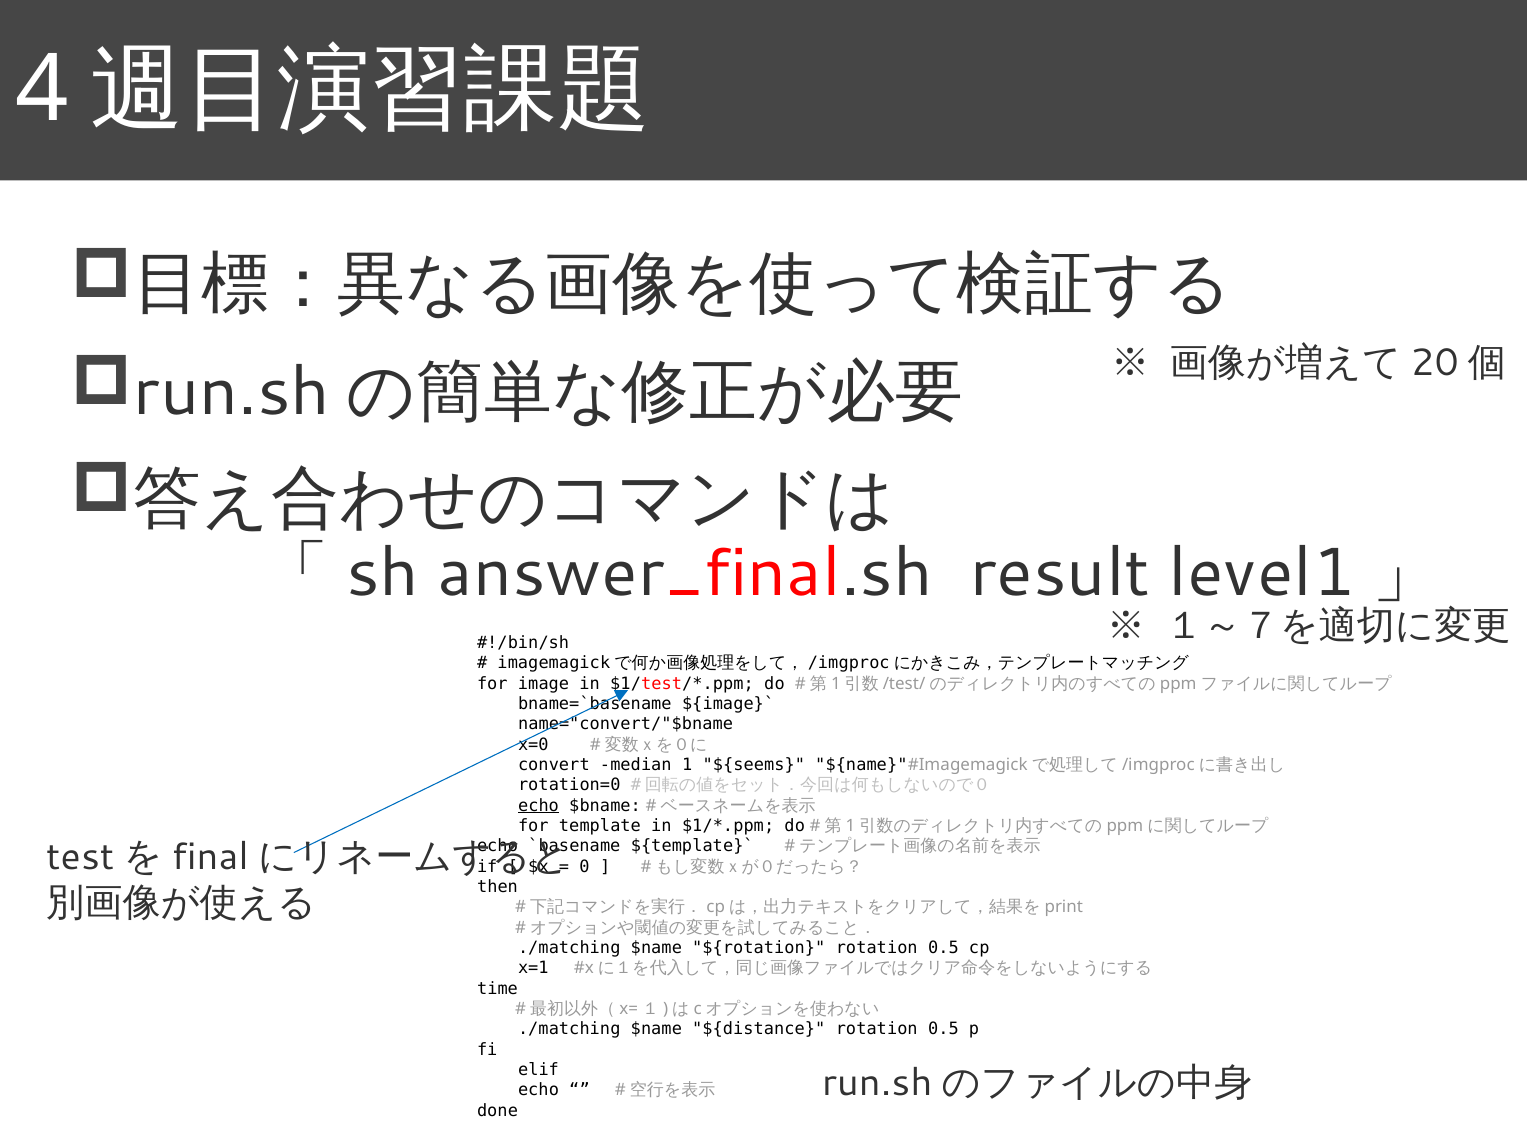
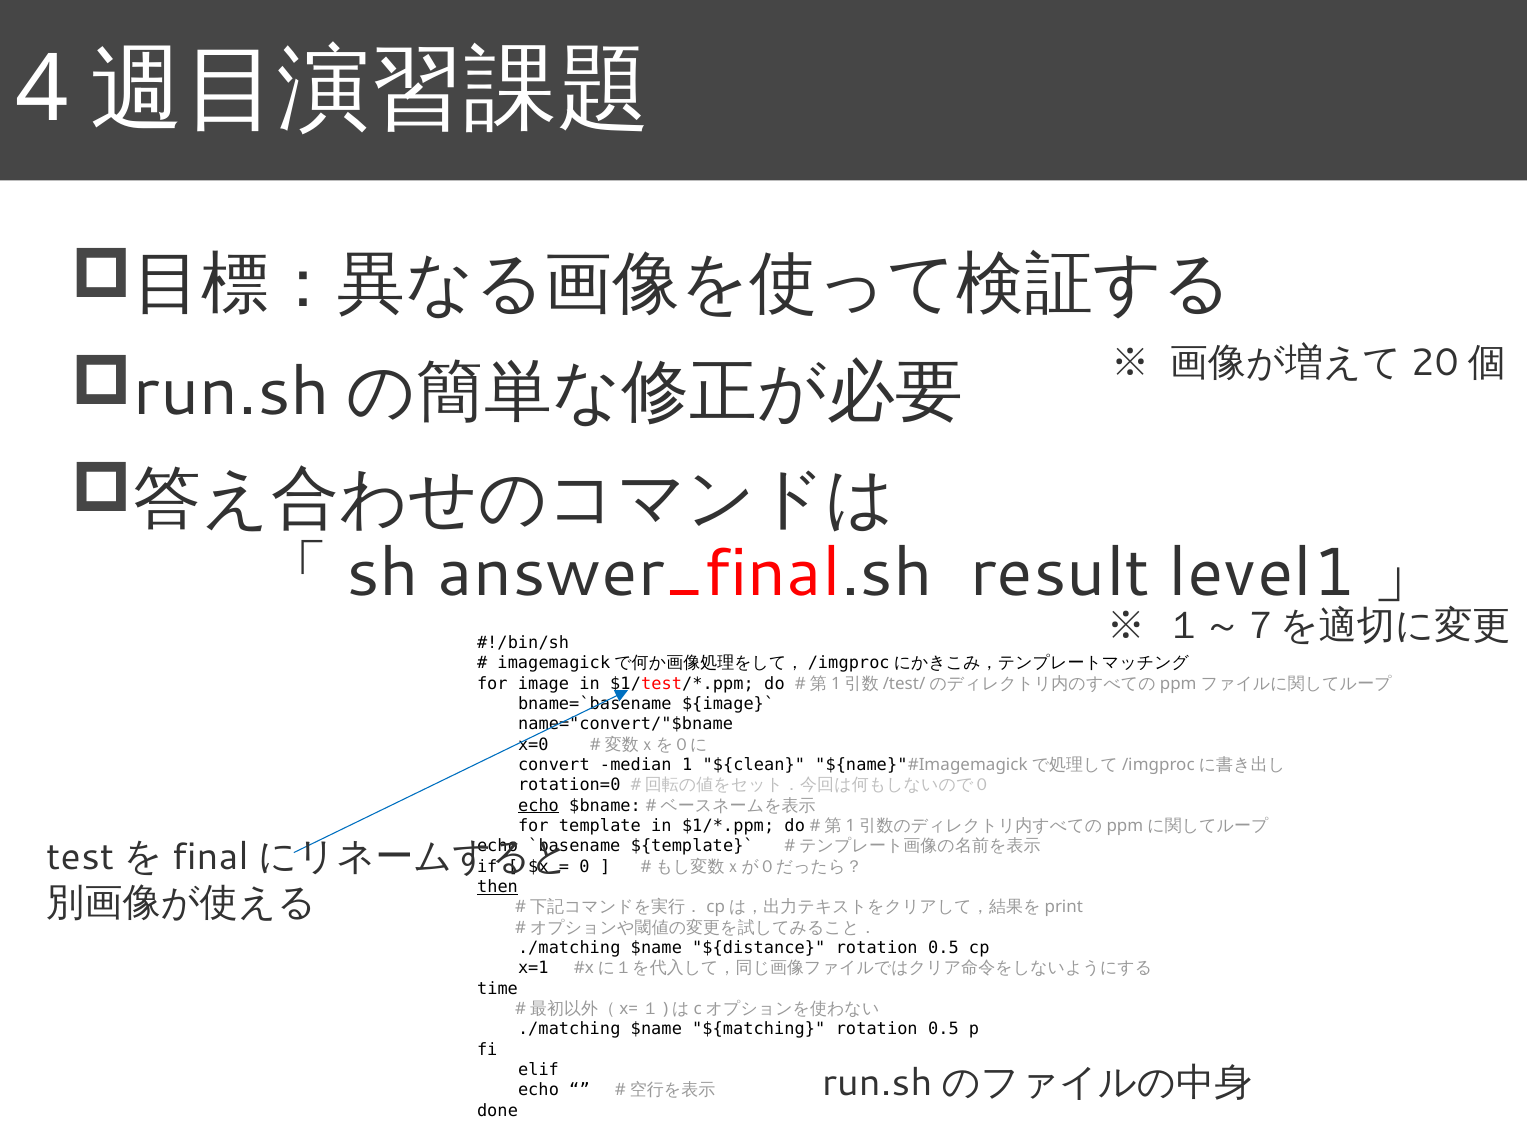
${seems: ${seems -> ${clean (754, 764)
then underline: none -> present (497, 886)
${rotation: ${rotation -> ${distance (759, 947)
${distance: ${distance -> ${matching (759, 1028)
